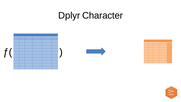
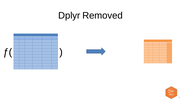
Character: Character -> Removed (103, 15)
